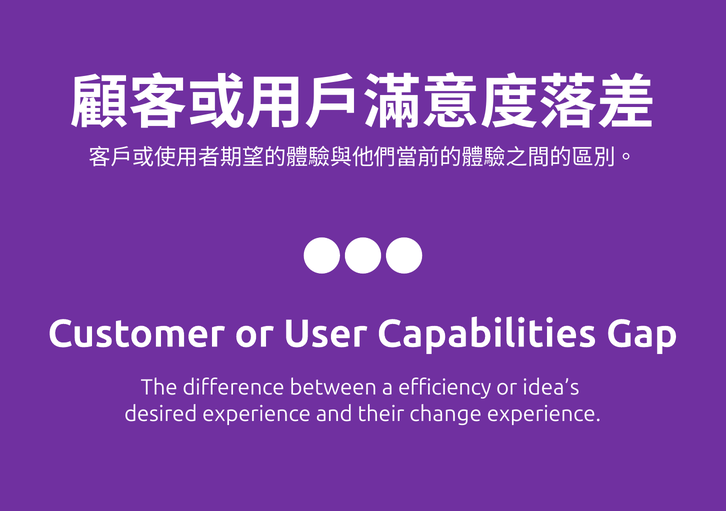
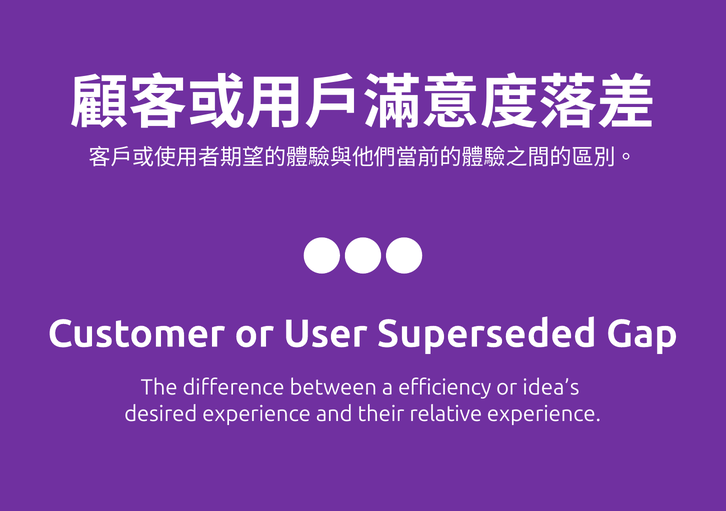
Capabilities: Capabilities -> Superseded (487, 334)
change: change -> relative (446, 414)
